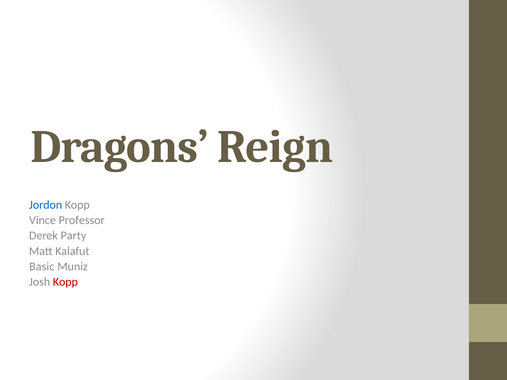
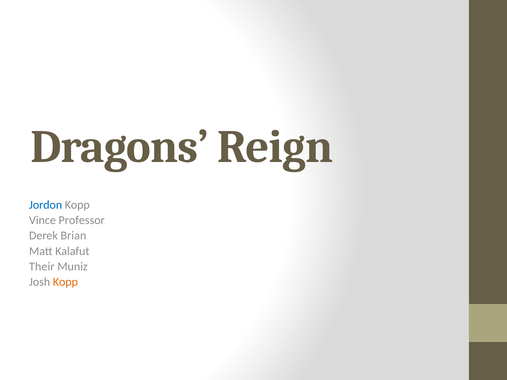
Party: Party -> Brian (73, 236)
Basic: Basic -> Their (42, 267)
Kopp colour: red -> orange (65, 282)
